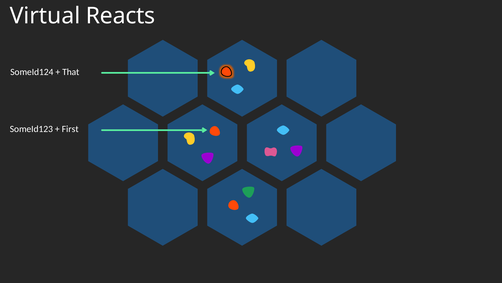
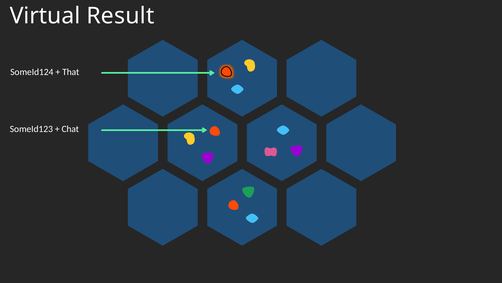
Reacts: Reacts -> Result (120, 16)
First: First -> Chat (70, 129)
